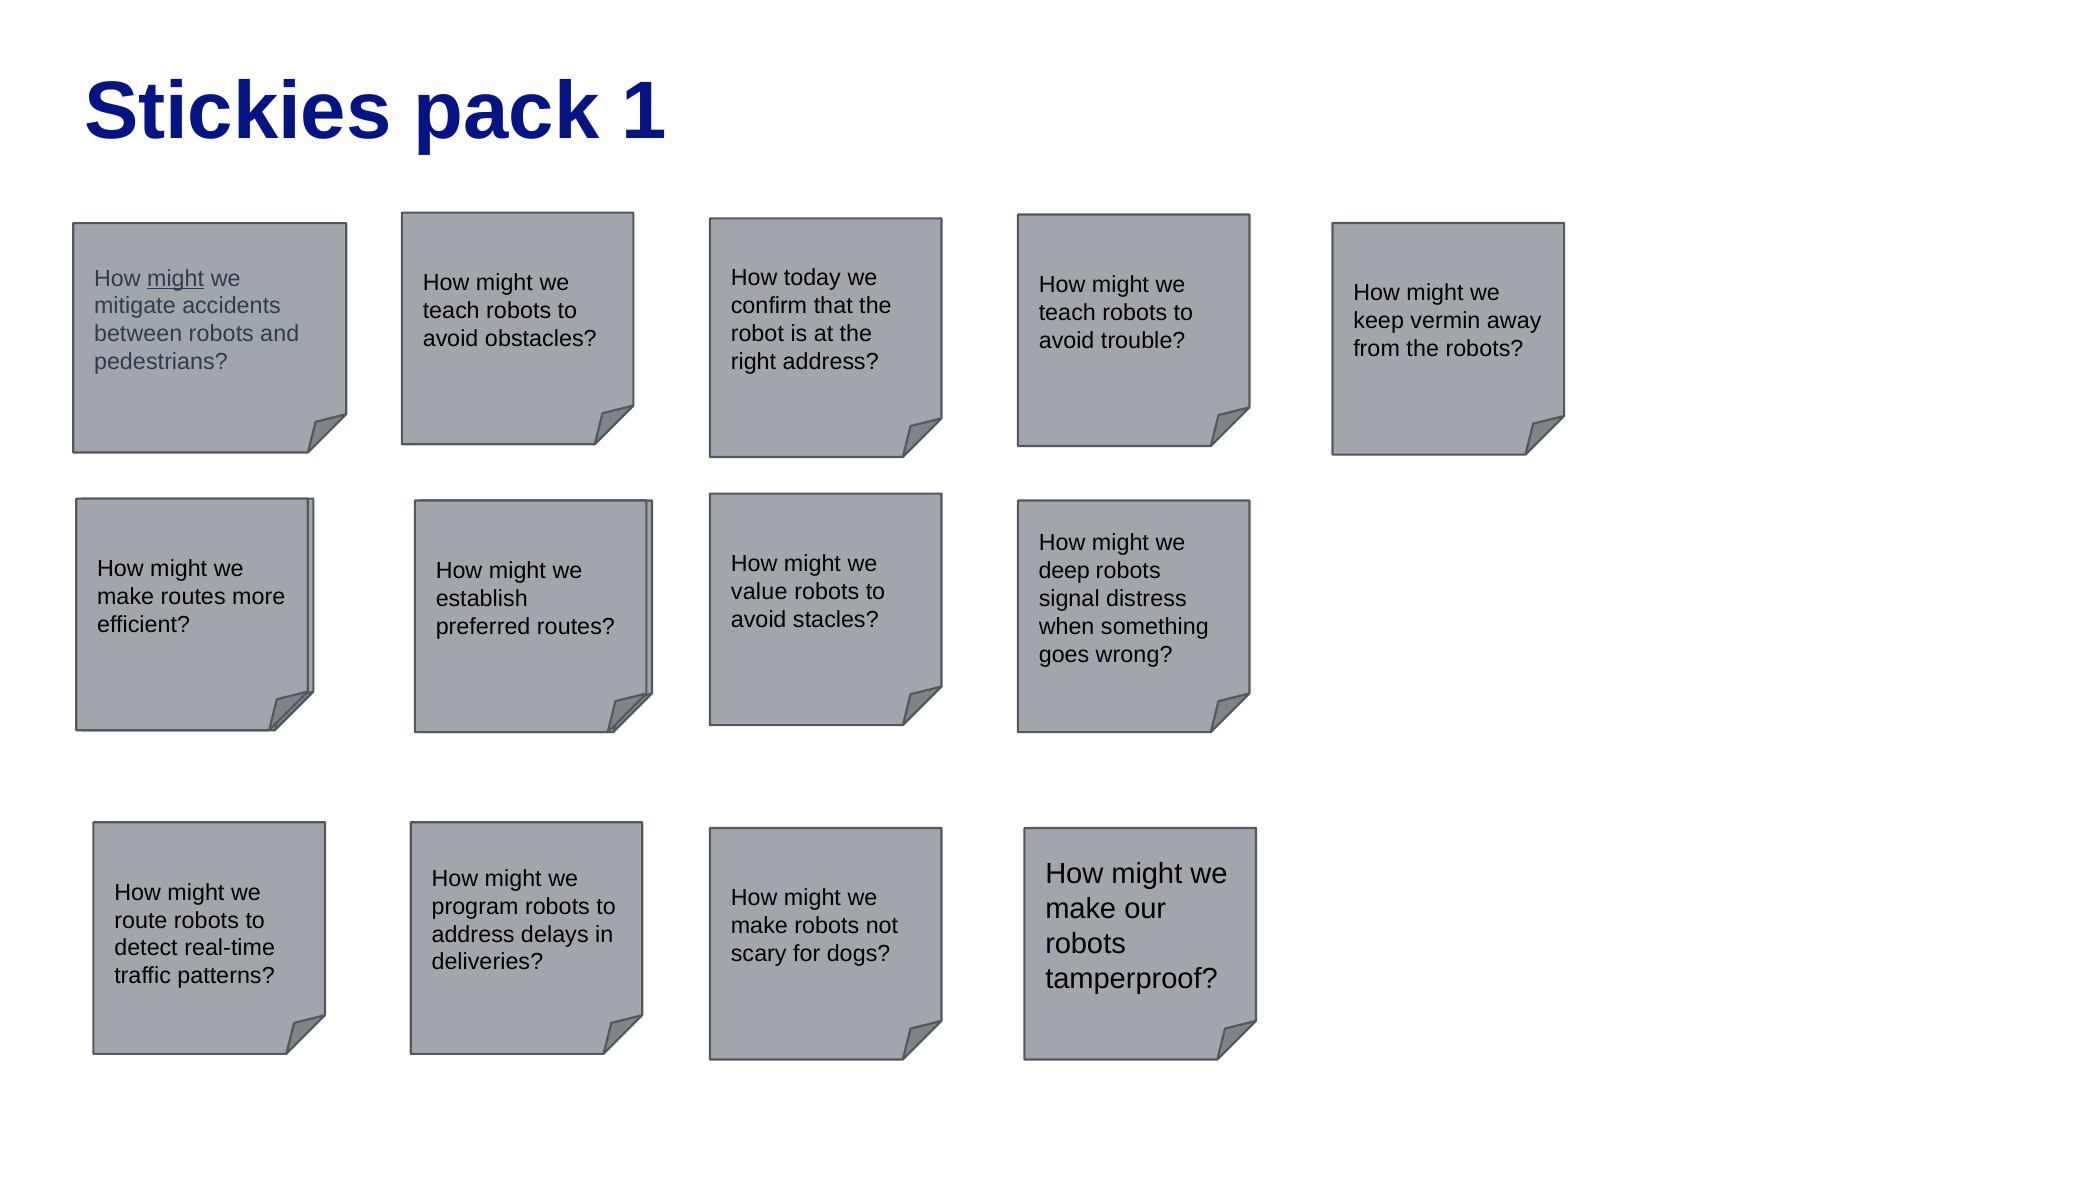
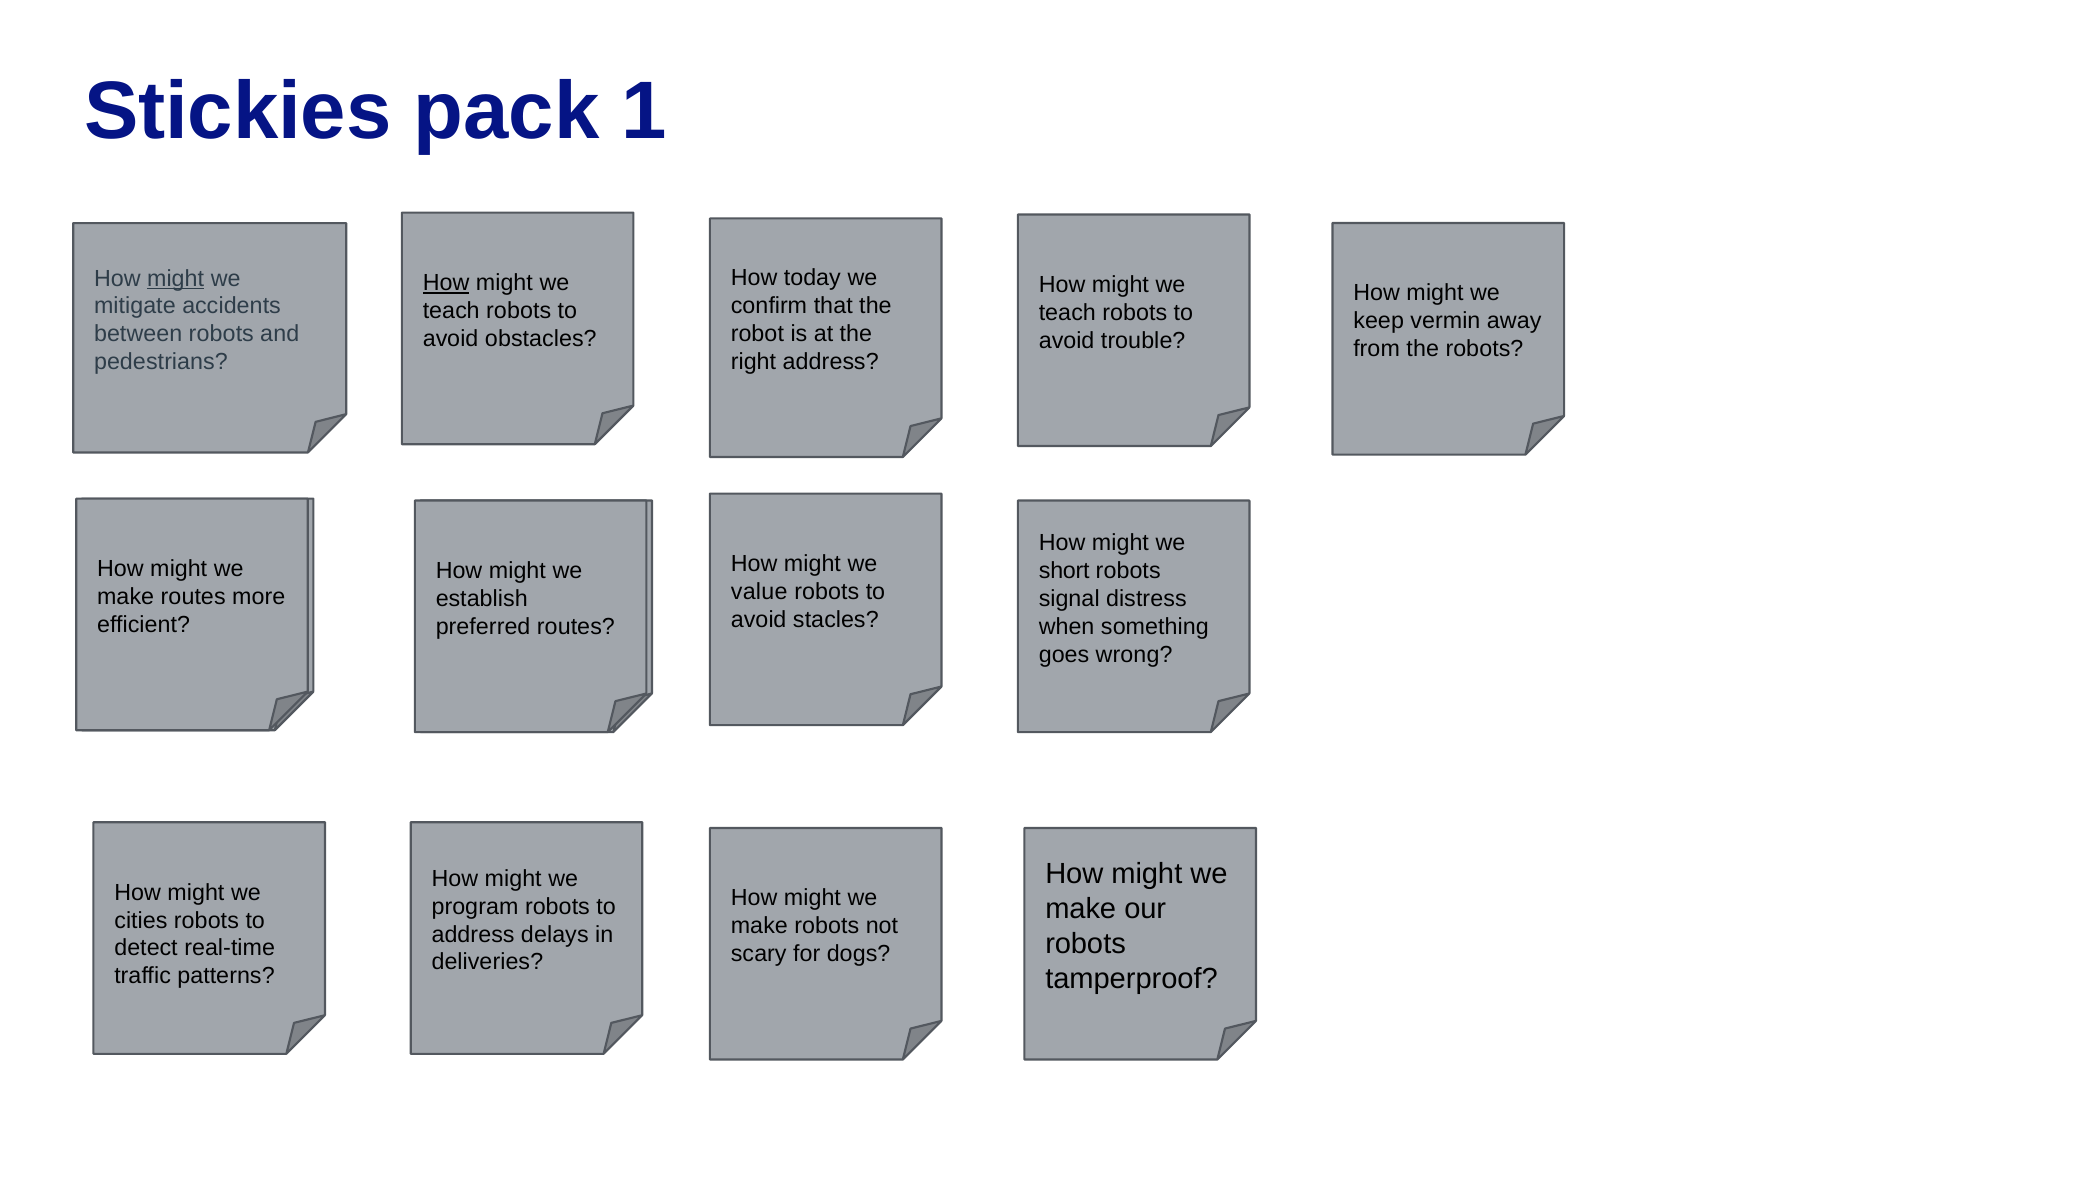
How underline: none -> present (446, 283)
deep: deep -> short (1064, 571)
route: route -> cities (141, 920)
